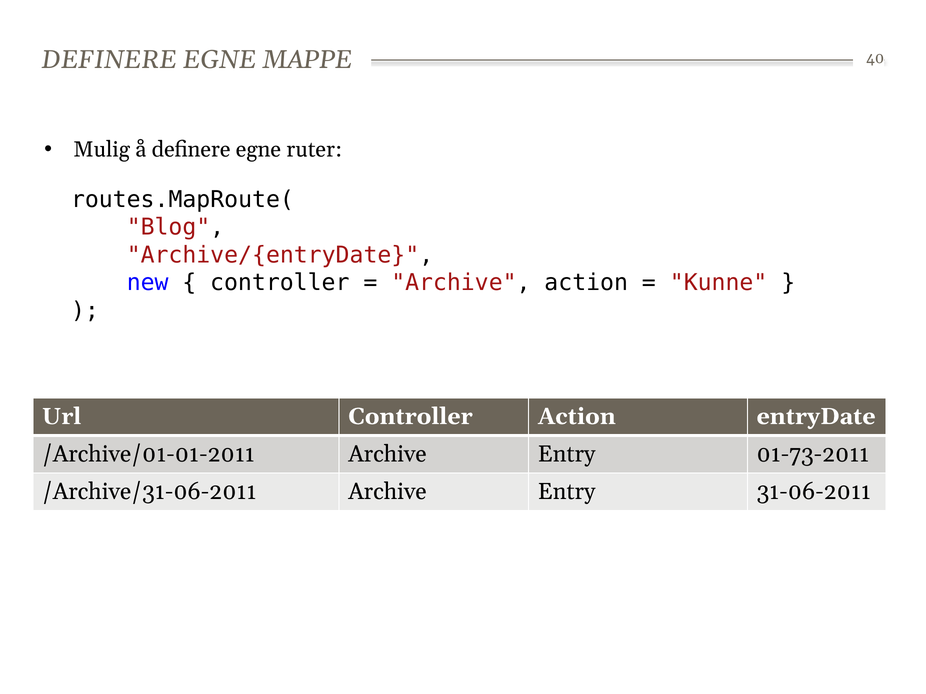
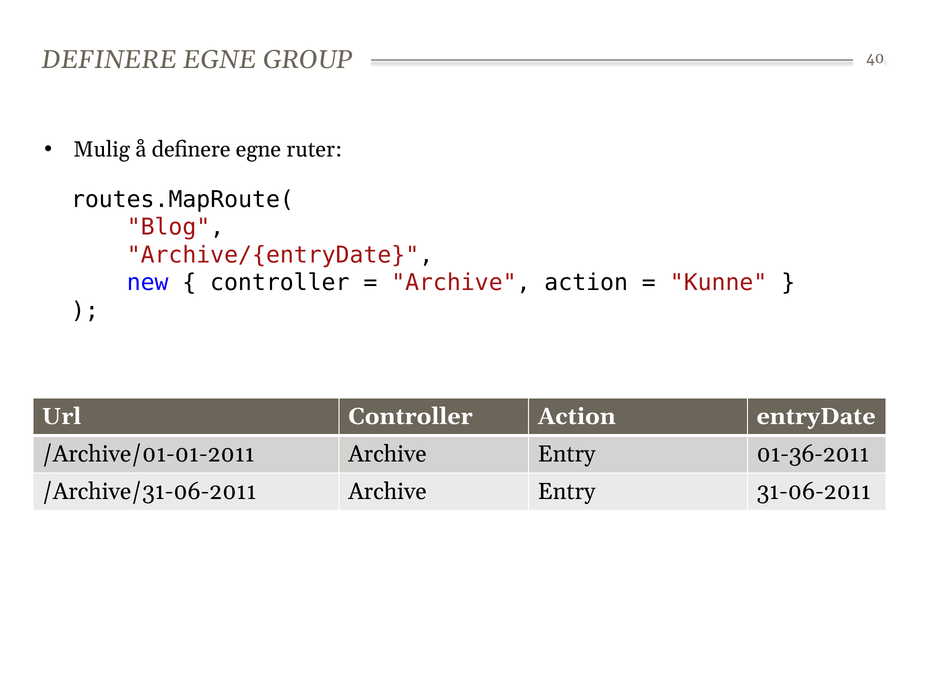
MAPPE: MAPPE -> GROUP (308, 60)
01-73-2011: 01-73-2011 -> 01-36-2011 (813, 454)
